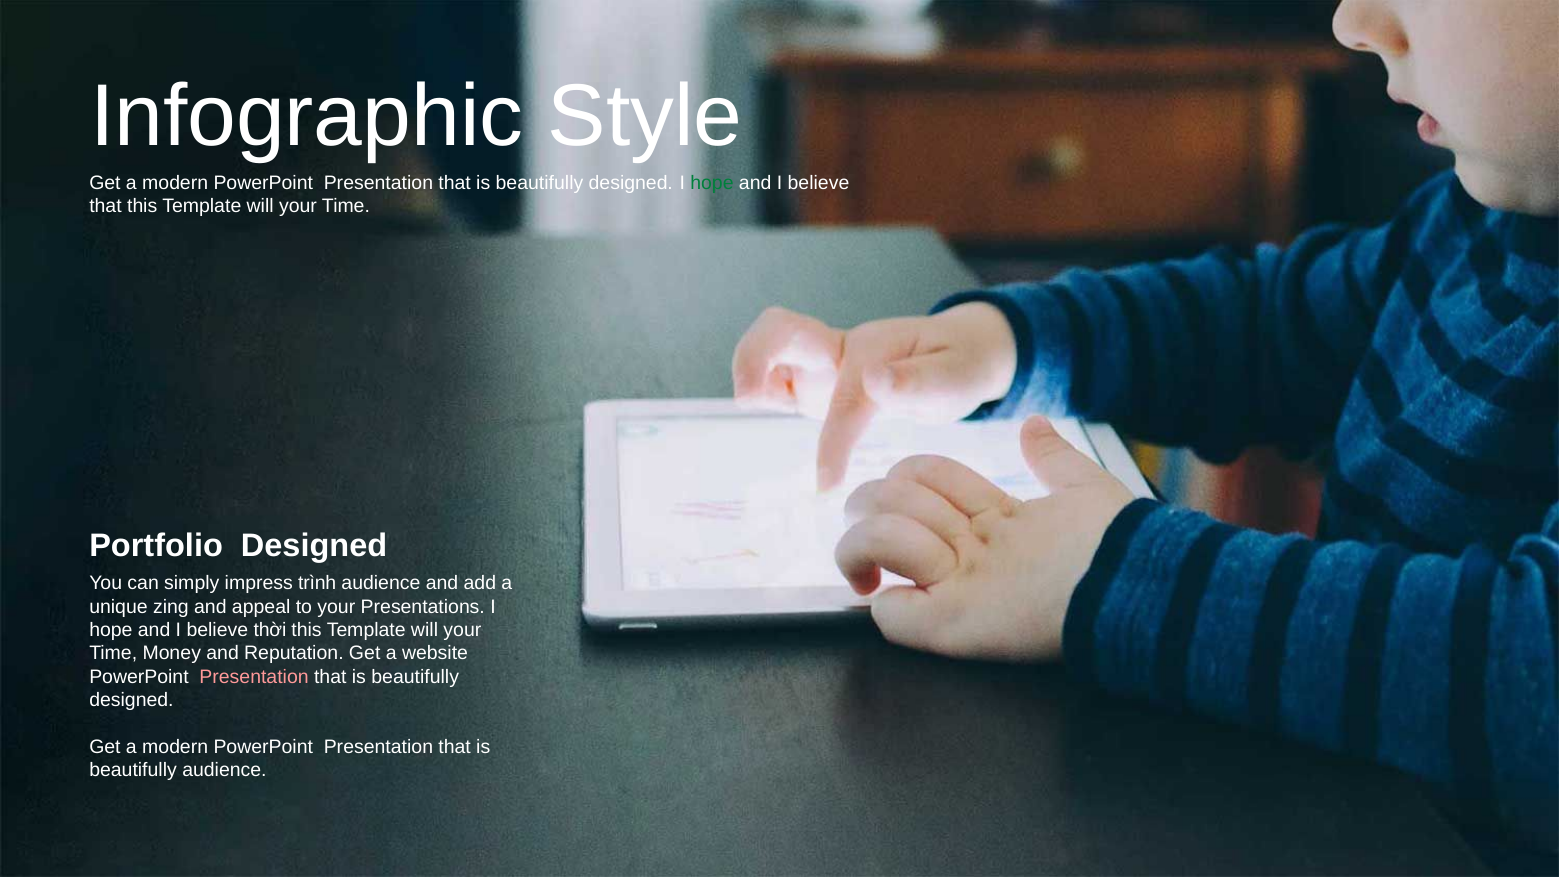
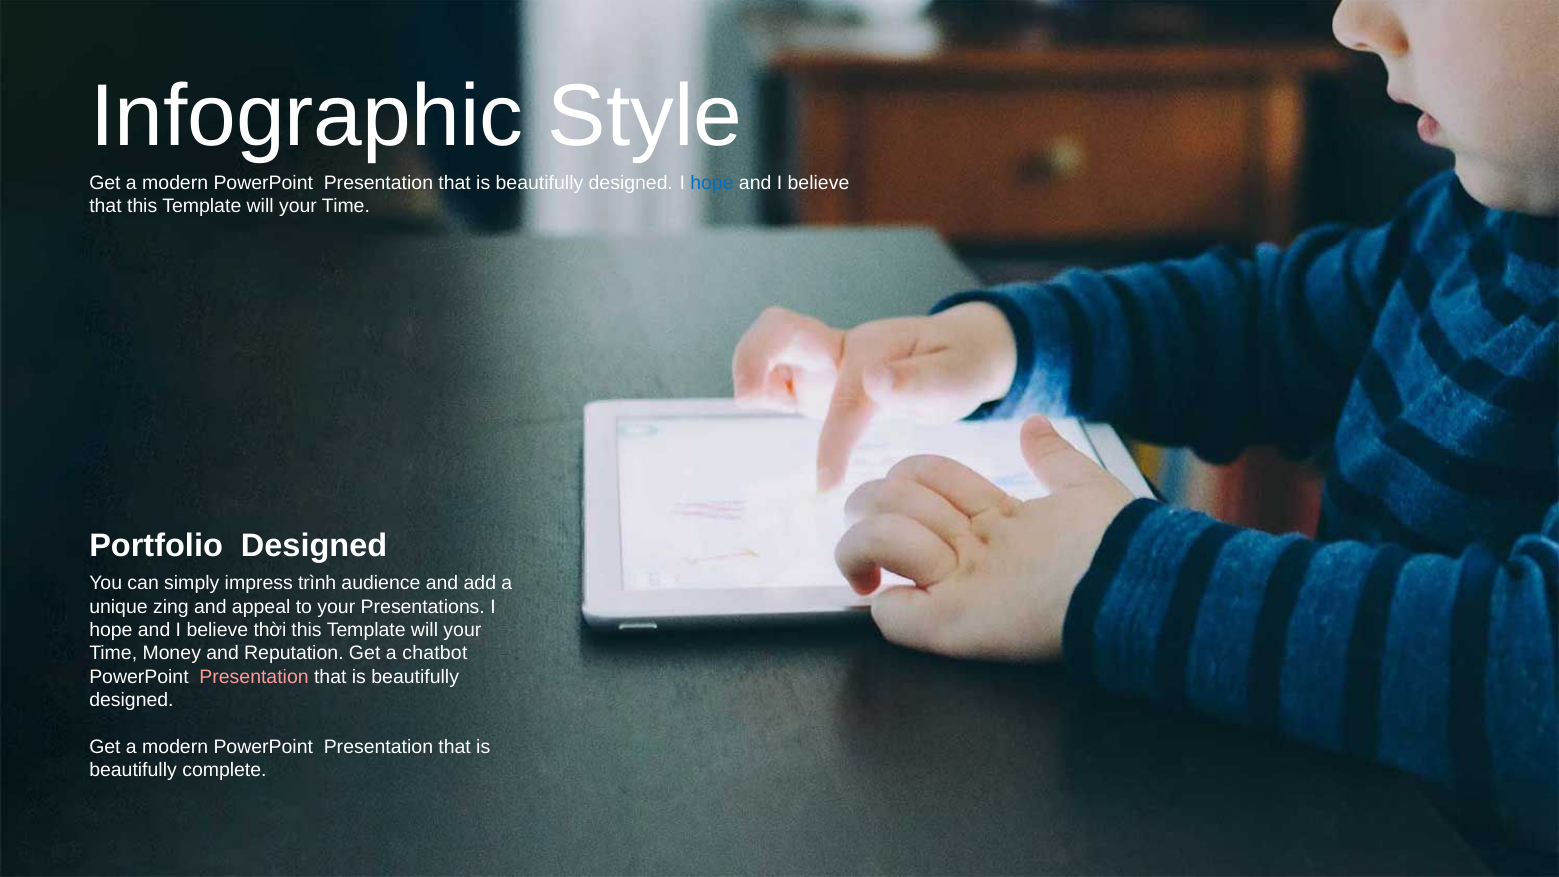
hope colour: green -> blue (712, 183)
website: website -> chatbot (435, 653)
beautifully audience: audience -> complete (224, 770)
